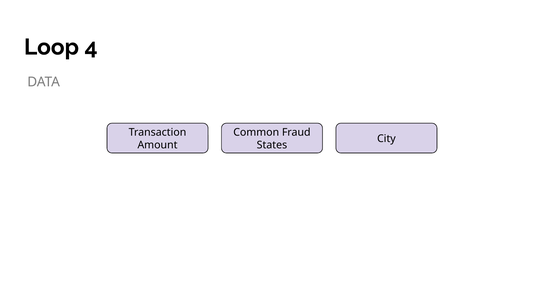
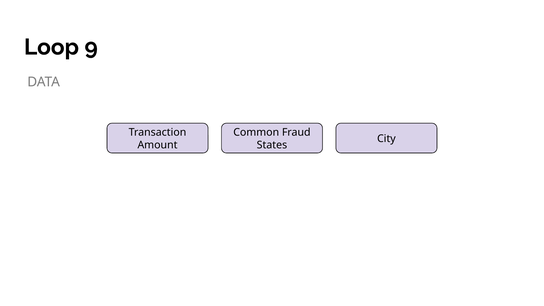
4: 4 -> 9 (91, 47)
